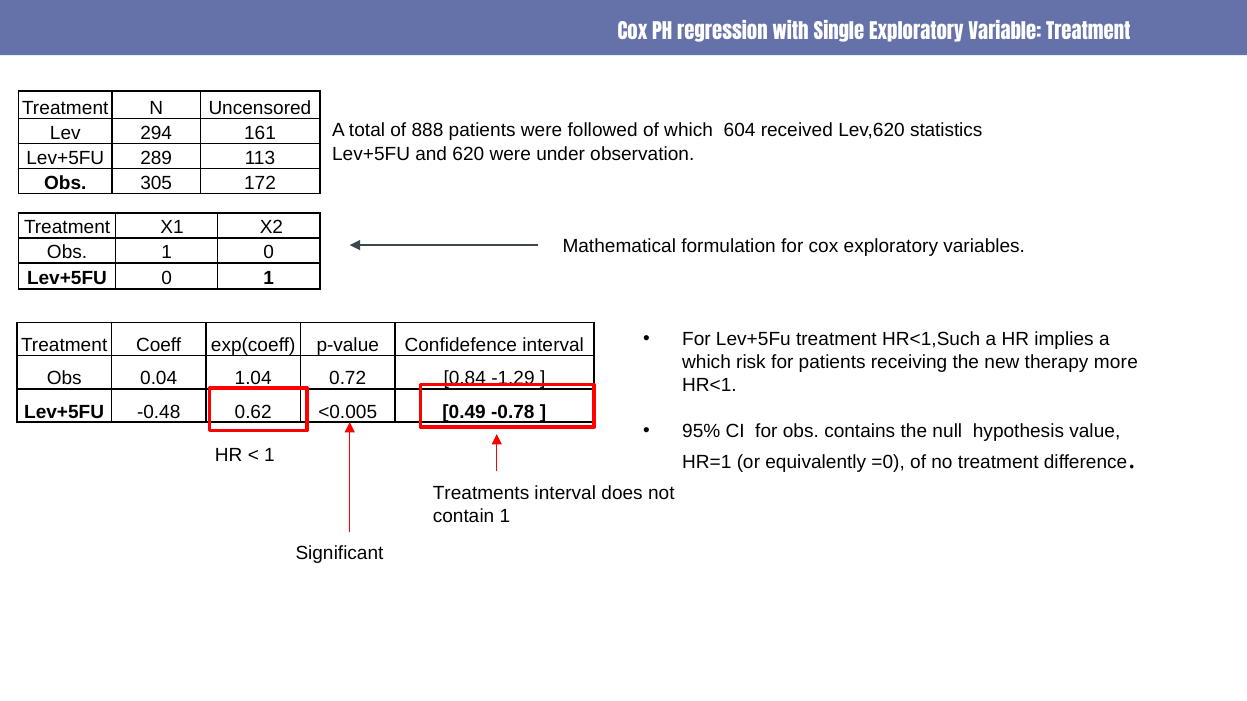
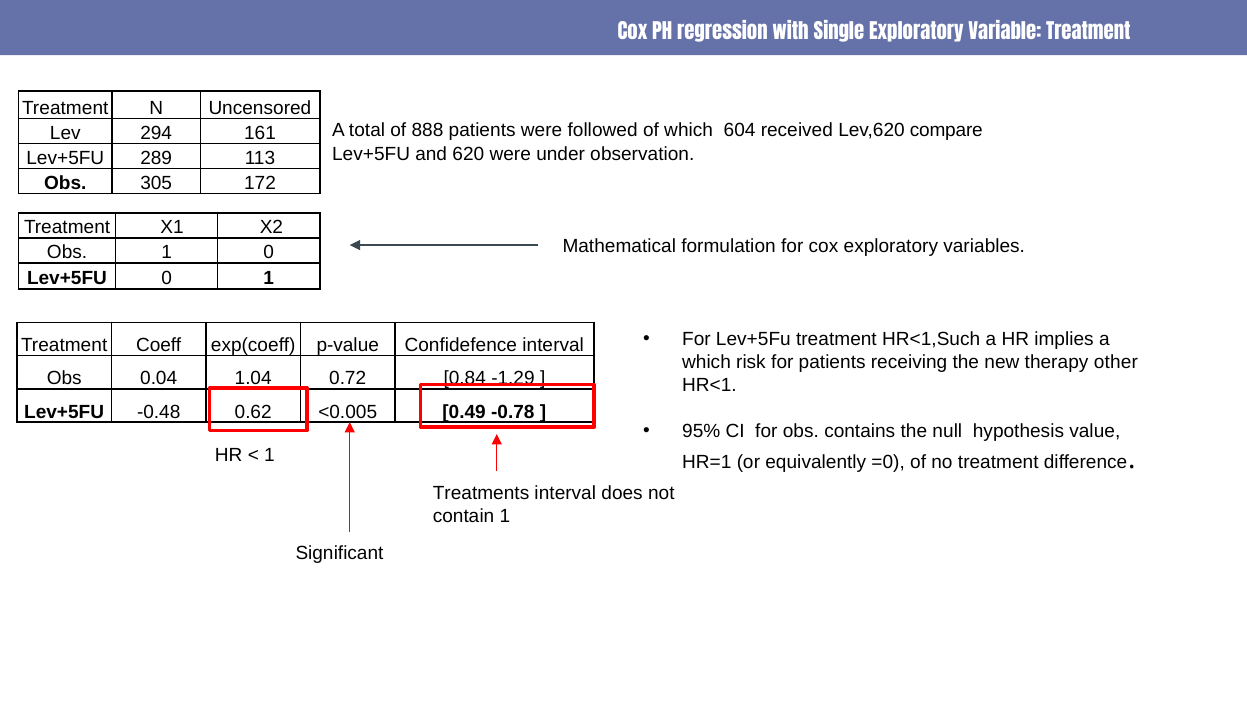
statistics: statistics -> compare (946, 130)
more: more -> other (1116, 363)
